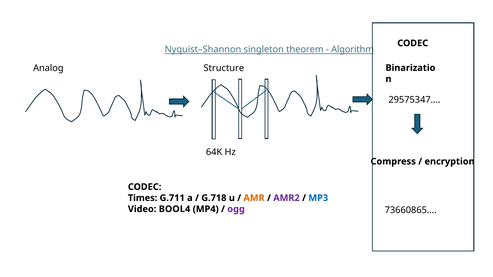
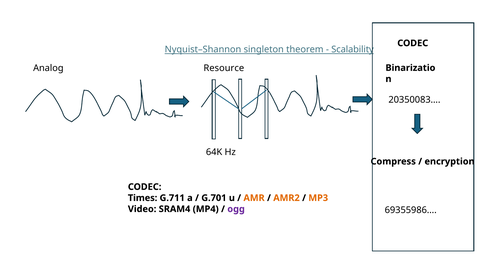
Algorithm: Algorithm -> Scalability (353, 49)
Structure: Structure -> Resource (224, 68)
29575347…: 29575347… -> 20350083… (414, 100)
G.718: G.718 -> G.701 (214, 198)
AMR2 colour: purple -> orange (286, 198)
MP3 colour: blue -> orange (318, 198)
BOOL4: BOOL4 -> SRAM4 (175, 209)
73660865…: 73660865… -> 69355986… (411, 210)
